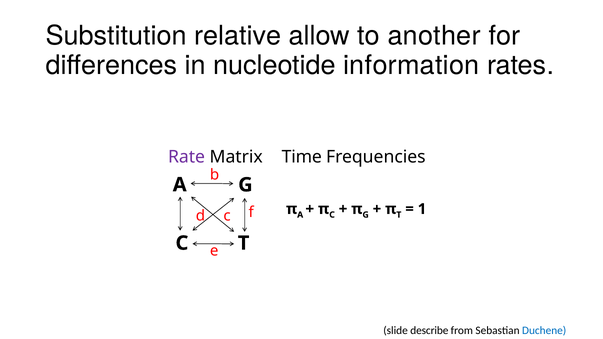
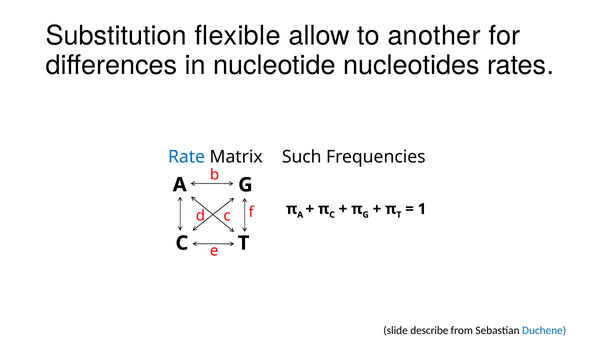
relative: relative -> flexible (238, 36)
information: information -> nucleotides (411, 65)
Rate colour: purple -> blue (187, 157)
Time: Time -> Such (302, 157)
